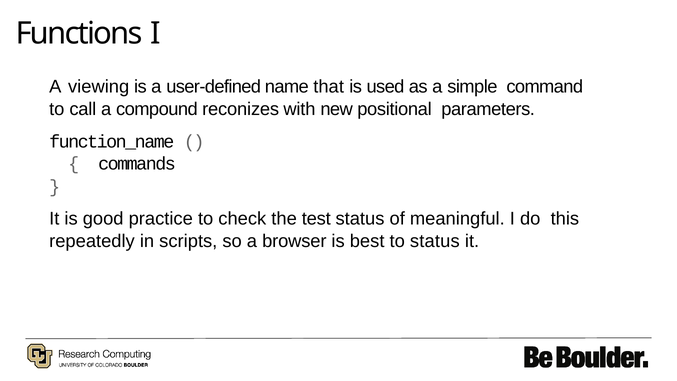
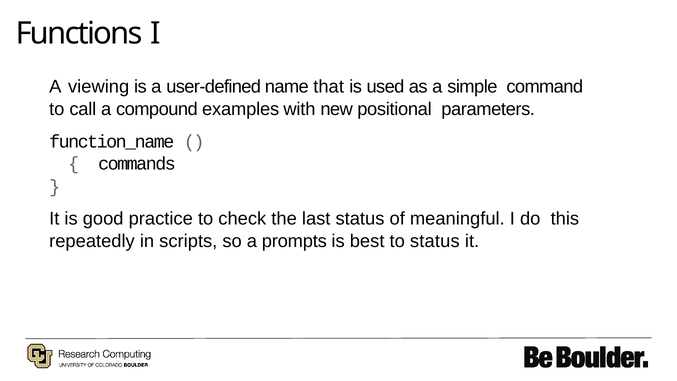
reconizes: reconizes -> examples (241, 109)
test: test -> last (316, 219)
browser: browser -> prompts (294, 241)
